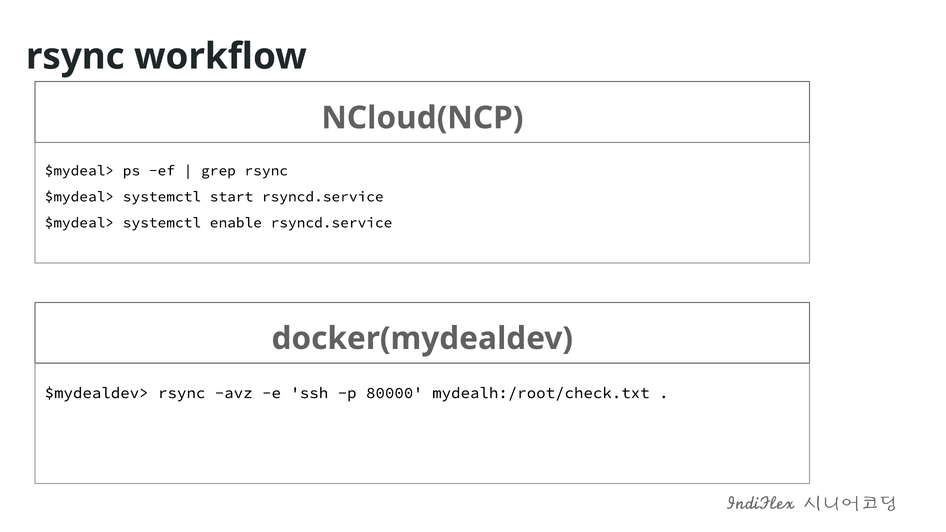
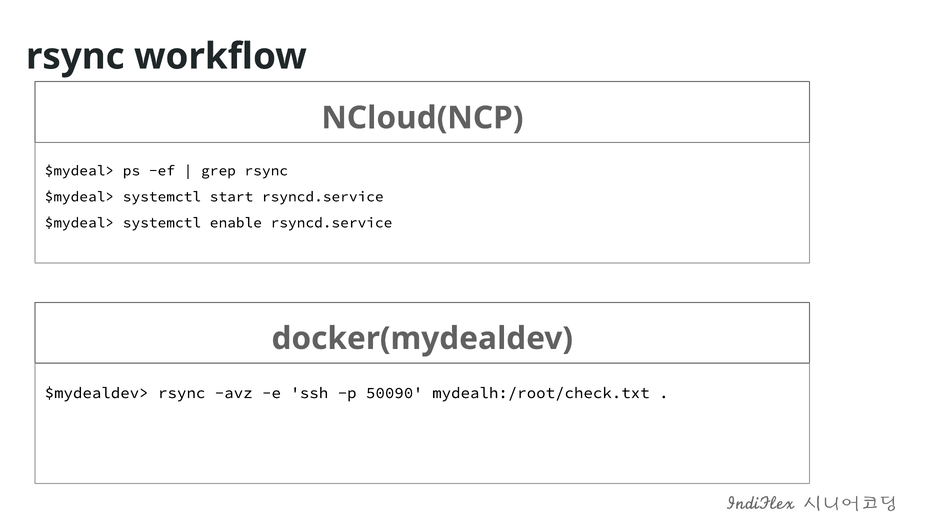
80000: 80000 -> 50090 (394, 393)
